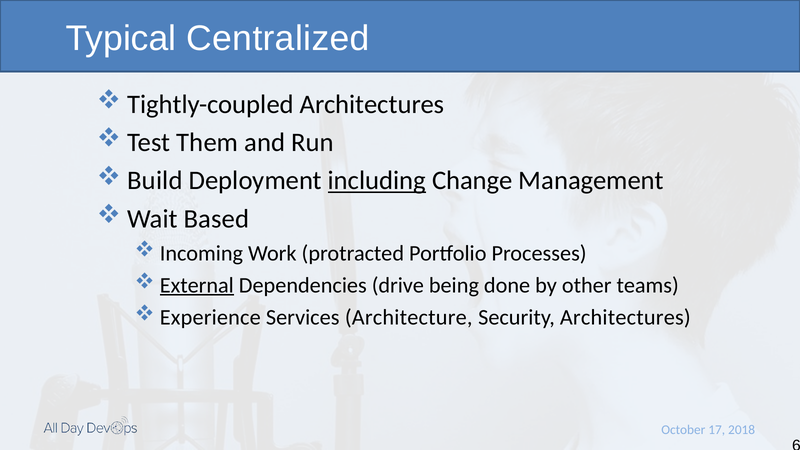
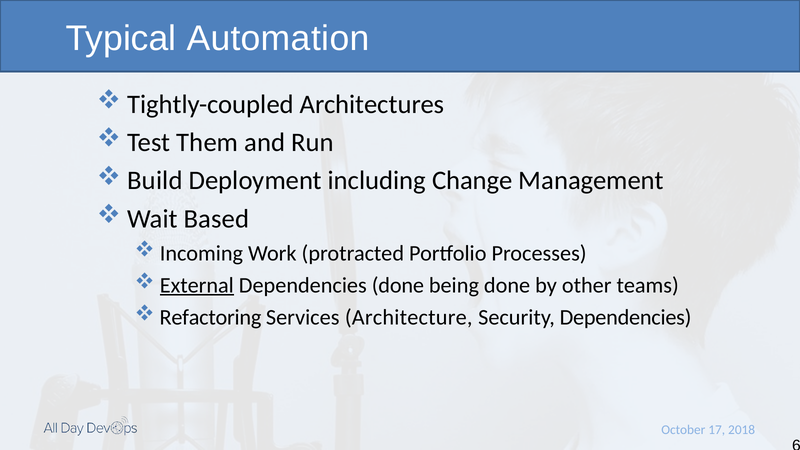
Centralized: Centralized -> Automation (278, 38)
including underline: present -> none (377, 181)
Dependencies drive: drive -> done (398, 285)
Experience: Experience -> Refactoring (210, 317)
Security Architectures: Architectures -> Dependencies (626, 317)
